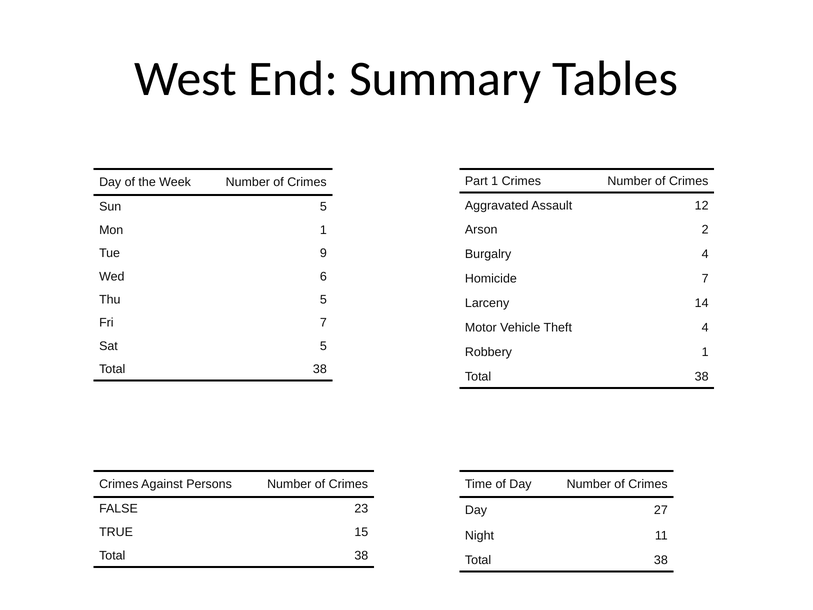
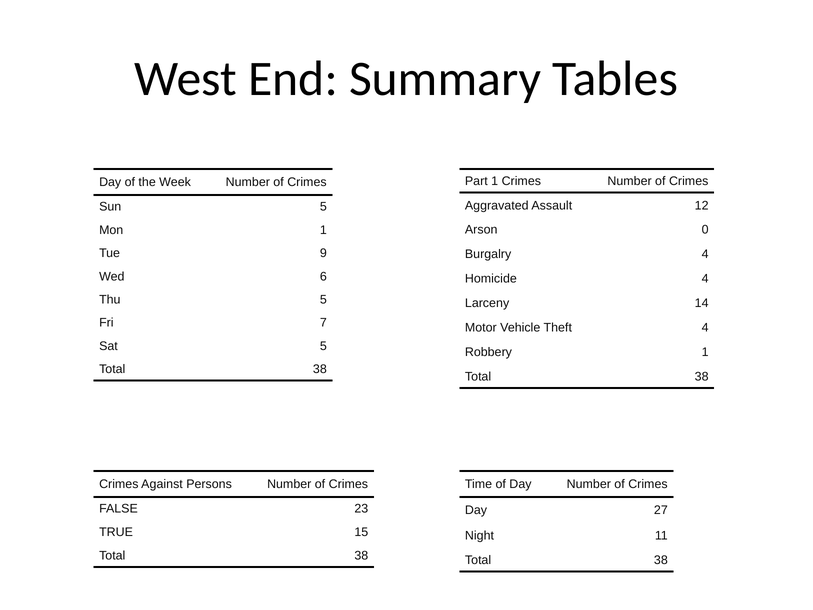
2: 2 -> 0 (705, 230)
Homicide 7: 7 -> 4 (705, 279)
